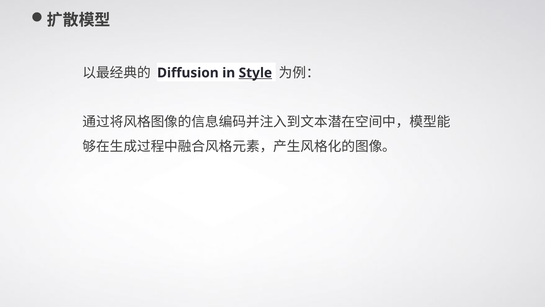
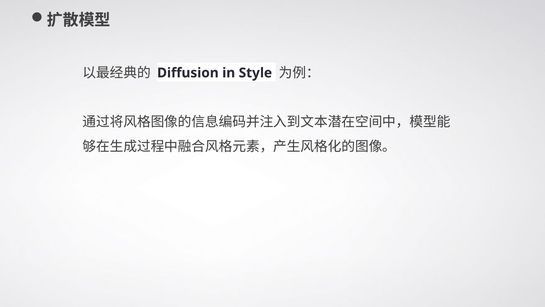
Style underline: present -> none (255, 73)
